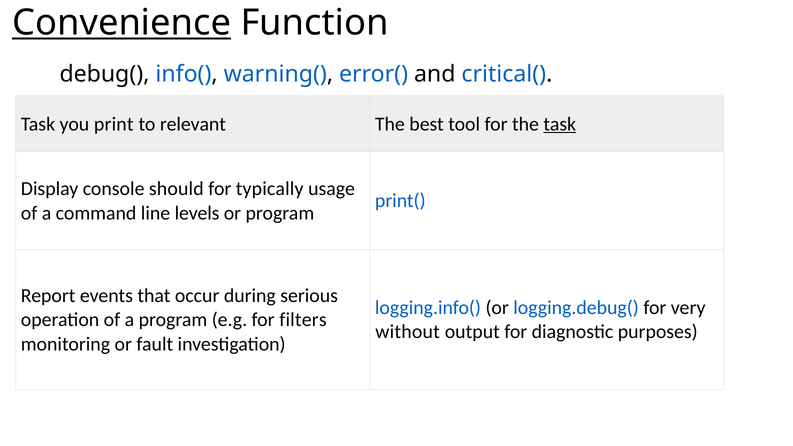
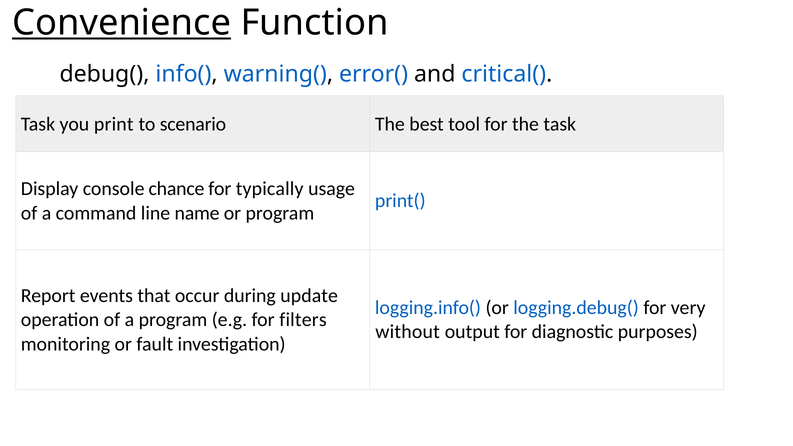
relevant: relevant -> scenario (193, 124)
task underline: present -> none (560, 124)
should: should -> chance (177, 189)
levels: levels -> name (197, 213)
serious: serious -> update (309, 296)
